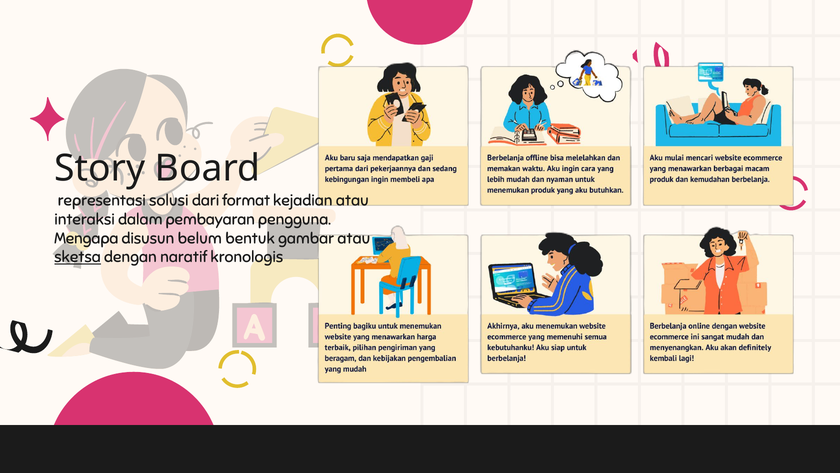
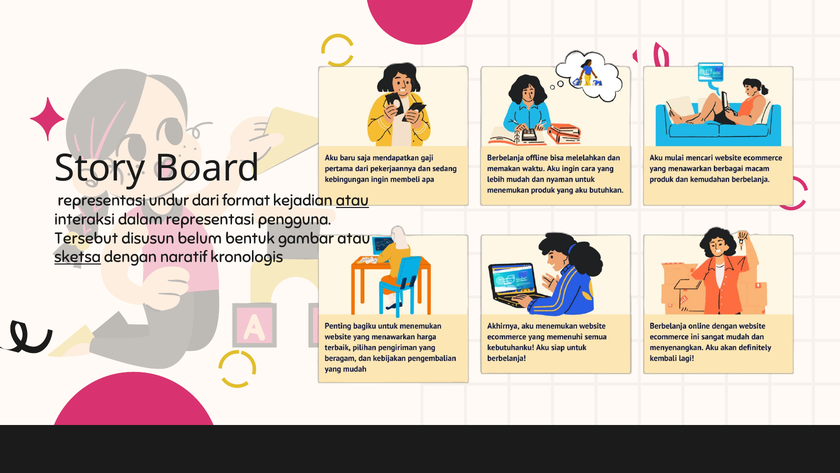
solusi: solusi -> undur (169, 200)
atau underline: none -> present (352, 200)
dalam pembayaran: pembayaran -> representasi (210, 219)
Mengapa: Mengapa -> Tersebut (86, 238)
